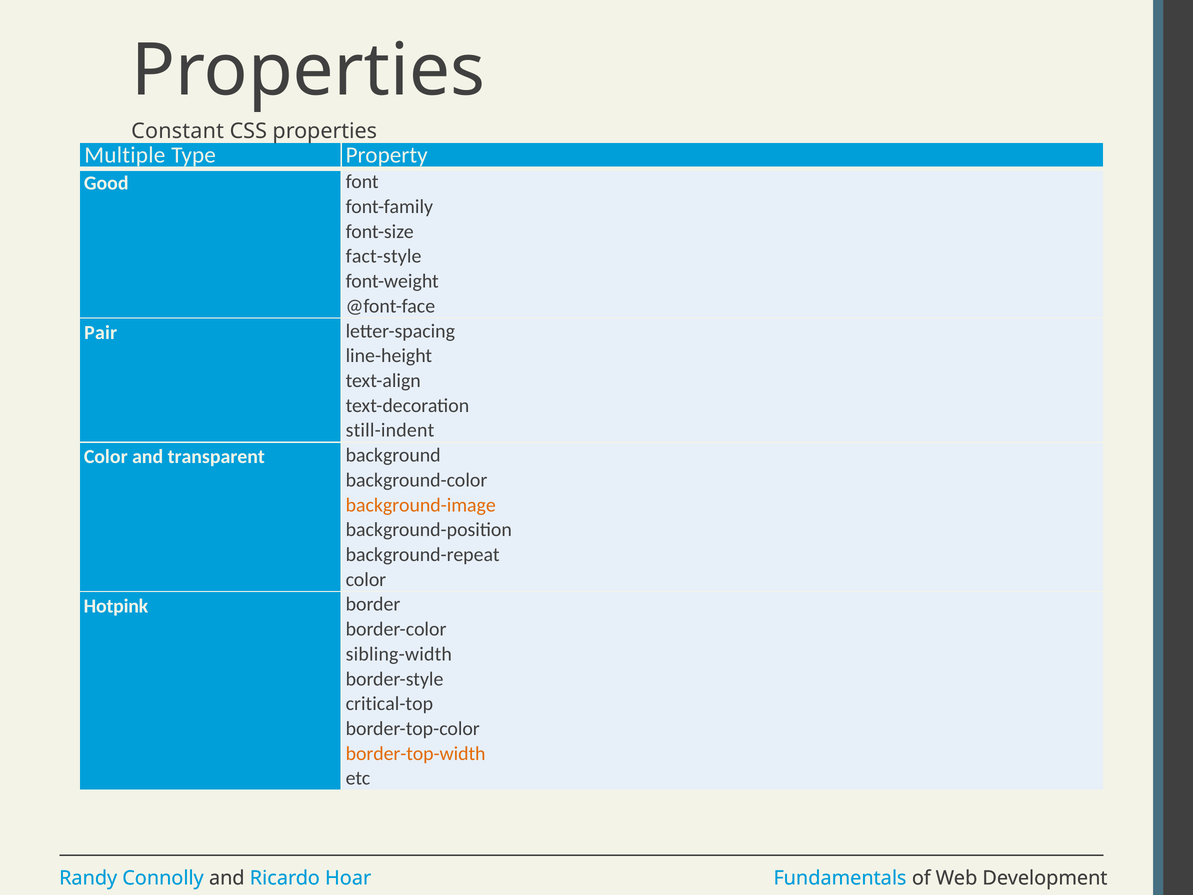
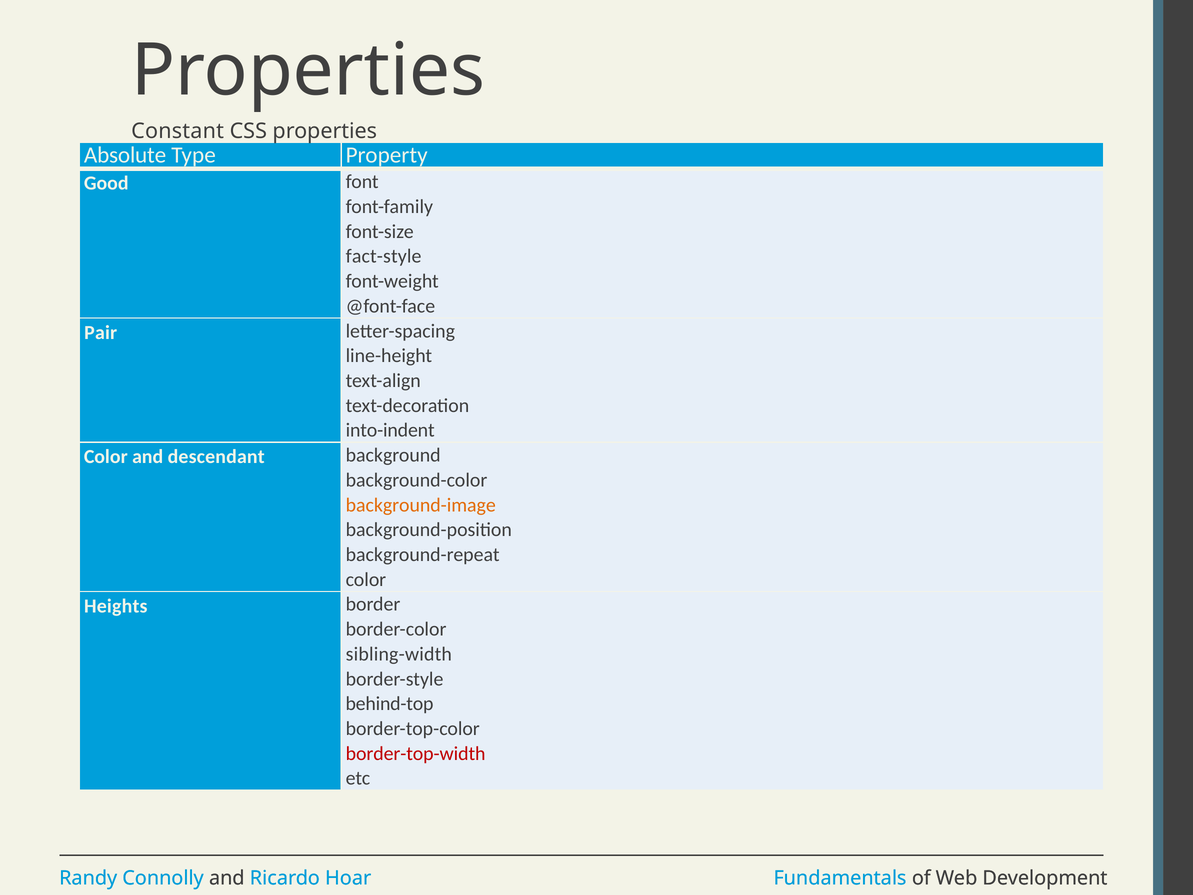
Multiple: Multiple -> Absolute (125, 155)
still-indent: still-indent -> into-indent (390, 430)
transparent: transparent -> descendant (216, 457)
Hotpink: Hotpink -> Heights (116, 606)
critical-top: critical-top -> behind-top (389, 704)
border-top-width colour: orange -> red (416, 753)
